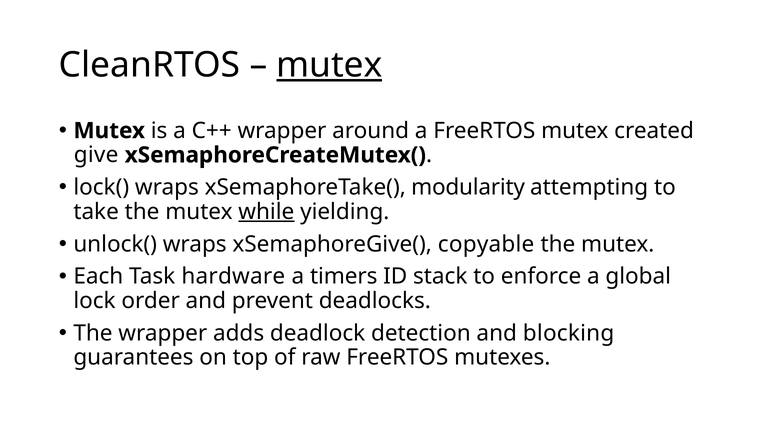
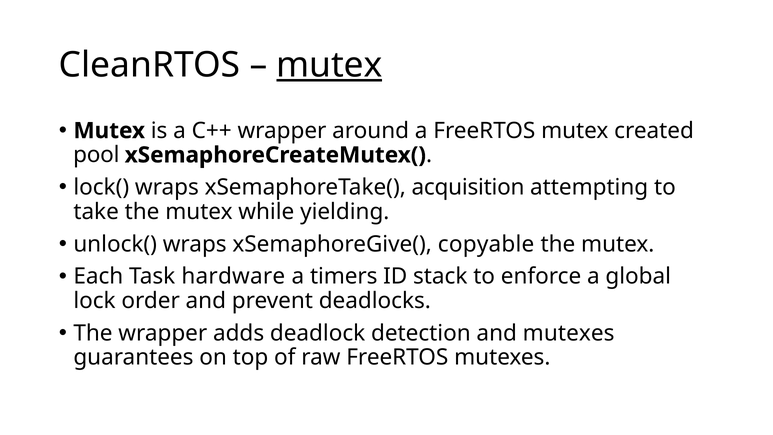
give: give -> pool (96, 155)
modularity: modularity -> acquisition (468, 187)
while underline: present -> none (266, 212)
and blocking: blocking -> mutexes (569, 333)
